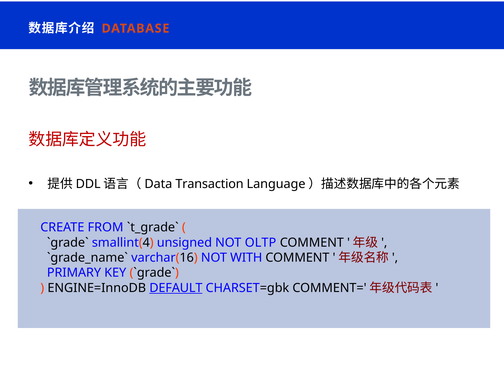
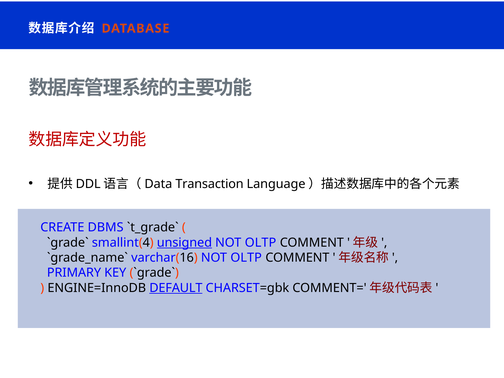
FROM: FROM -> DBMS (106, 227)
unsigned underline: none -> present (184, 243)
varchar(16 NOT WITH: WITH -> OLTP (246, 258)
